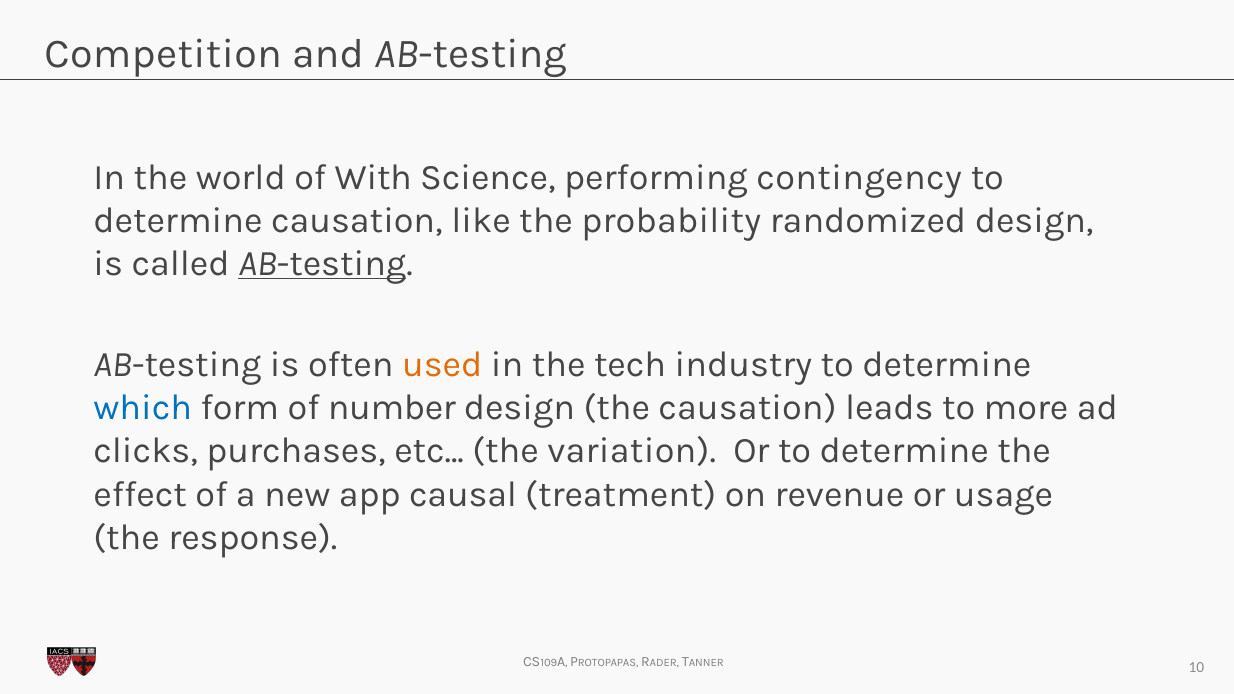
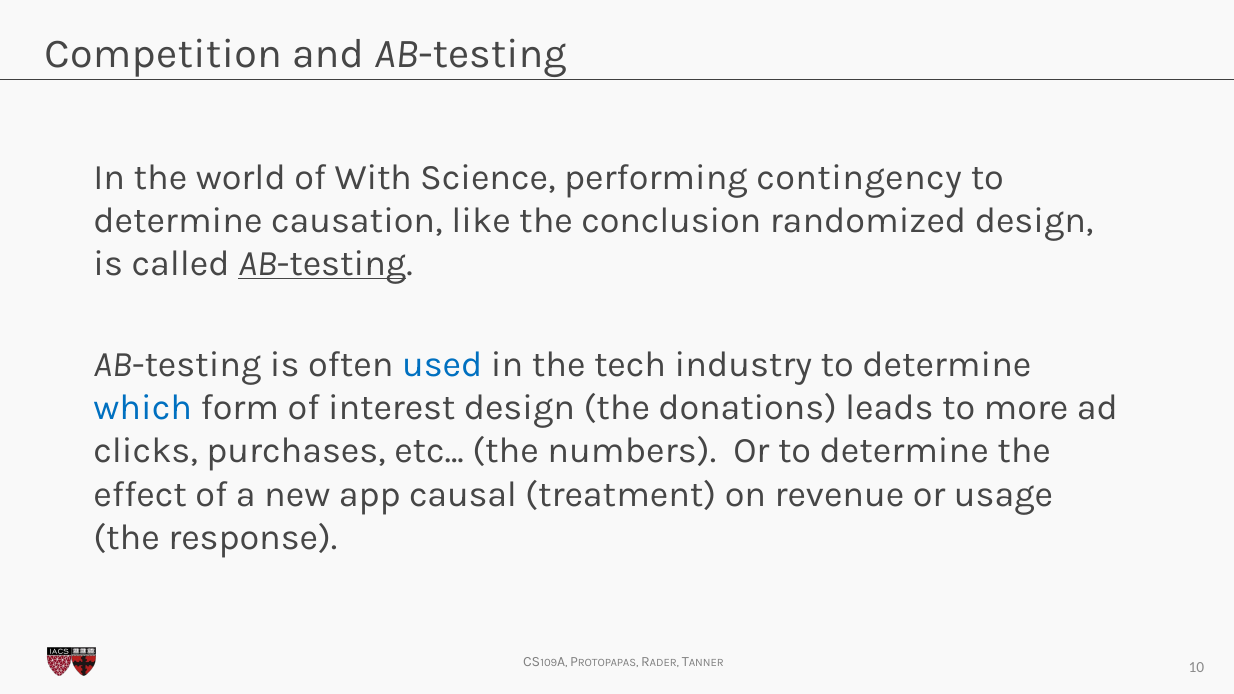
probability: probability -> conclusion (671, 221)
used colour: orange -> blue (442, 365)
number: number -> interest (392, 408)
the causation: causation -> donations (748, 408)
variation: variation -> numbers (632, 451)
